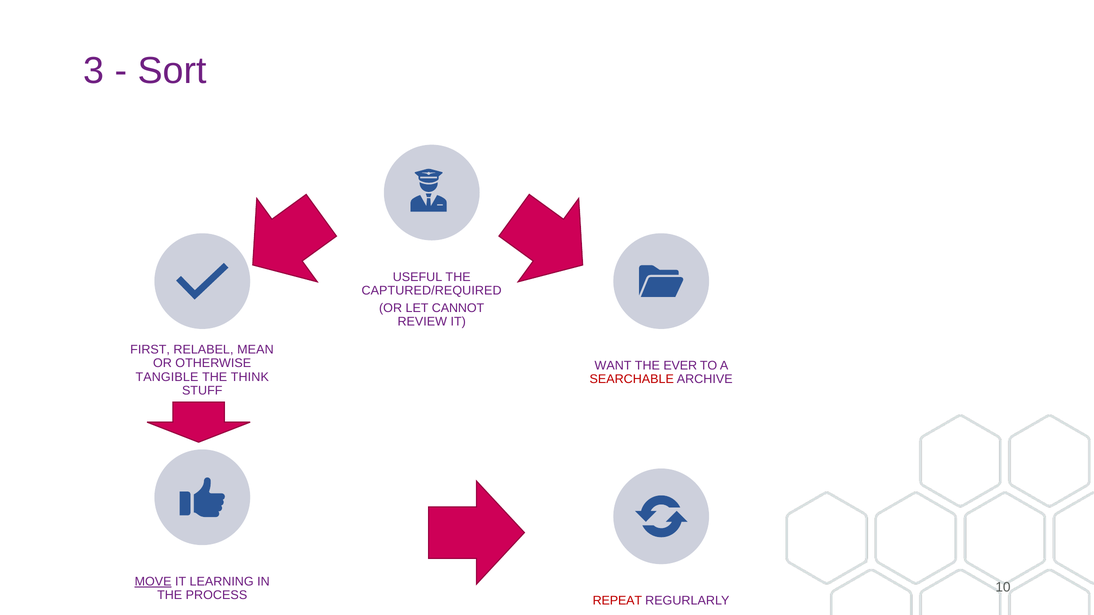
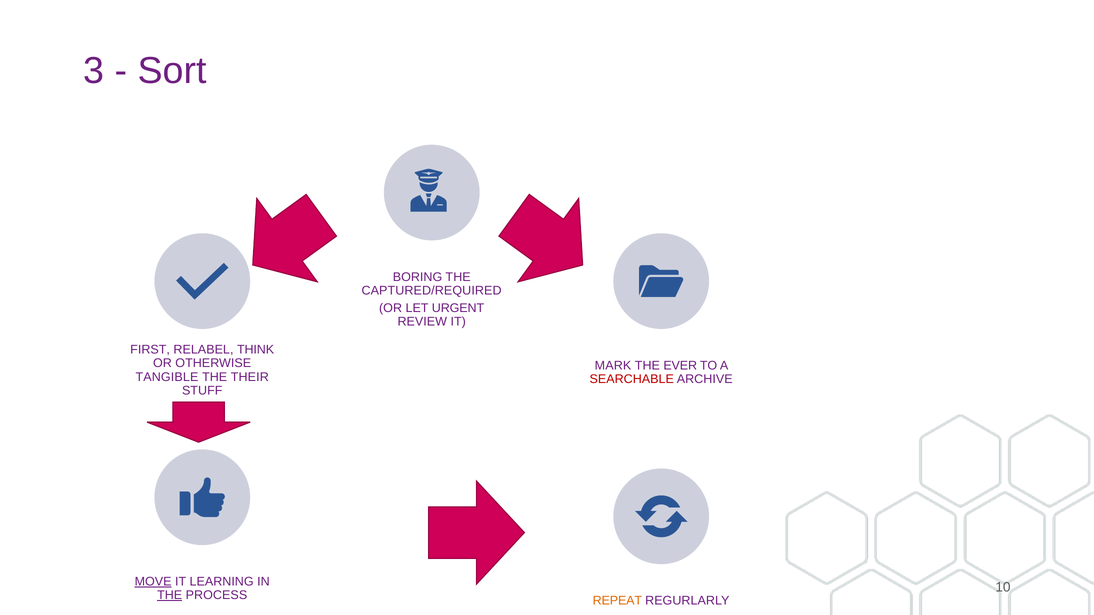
USEFUL: USEFUL -> BORING (418, 277)
CANNOT: CANNOT -> URGENT (458, 309)
MEAN: MEAN -> THINK (256, 350)
WANT: WANT -> MARK (613, 366)
THINK: THINK -> THEIR (250, 377)
THE underline: none -> present (170, 596)
REPEAT colour: red -> orange (617, 601)
